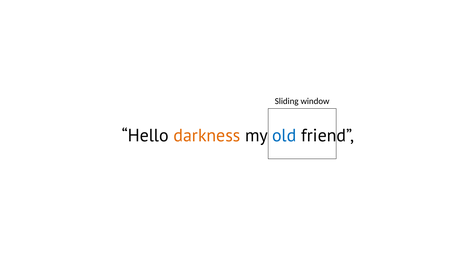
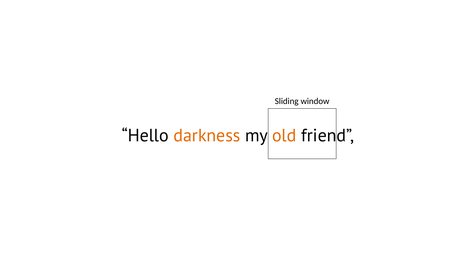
old colour: blue -> orange (284, 136)
